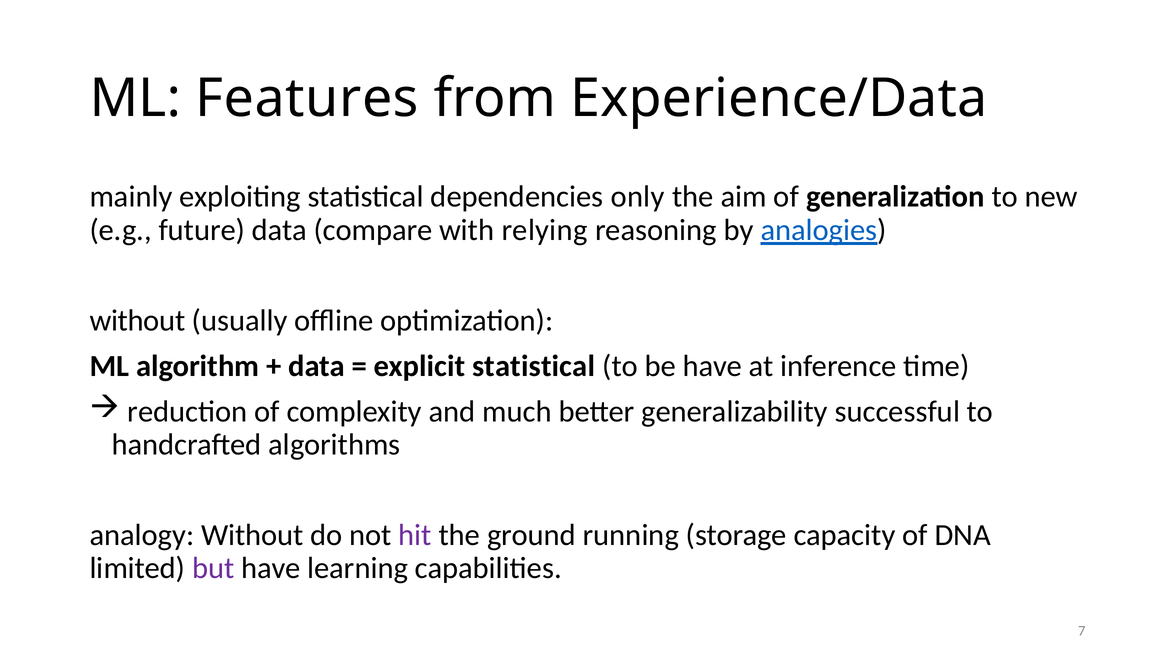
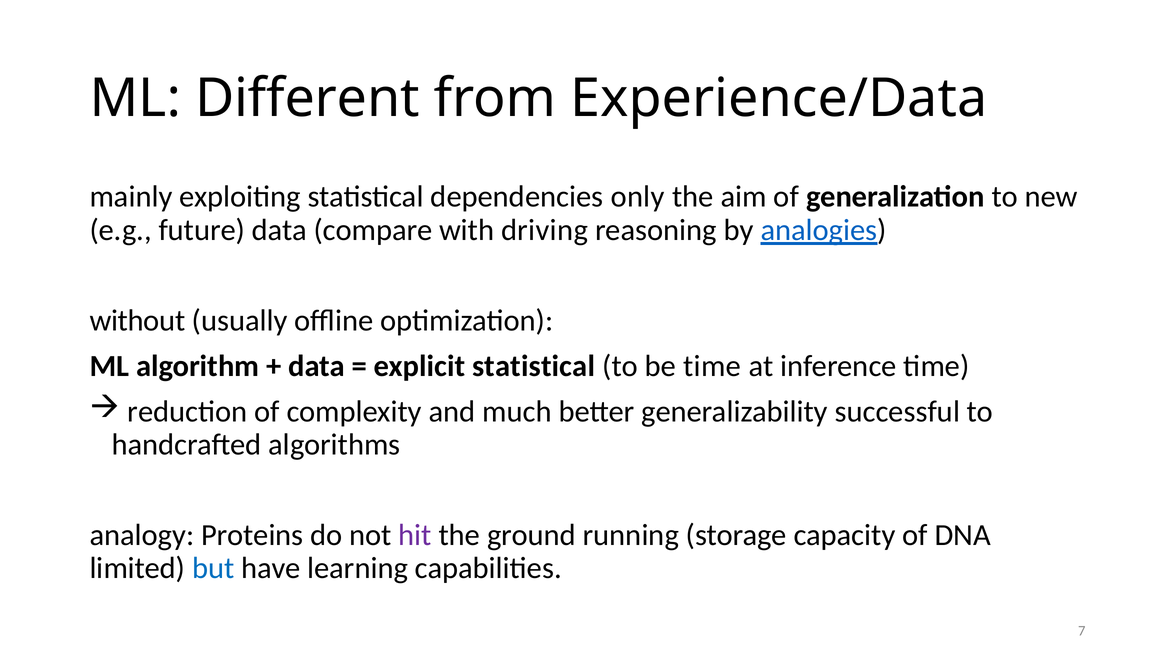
Features: Features -> Different (307, 99)
relying: relying -> driving (545, 230)
be have: have -> time (712, 366)
analogy Without: Without -> Proteins (252, 535)
but colour: purple -> blue (213, 568)
